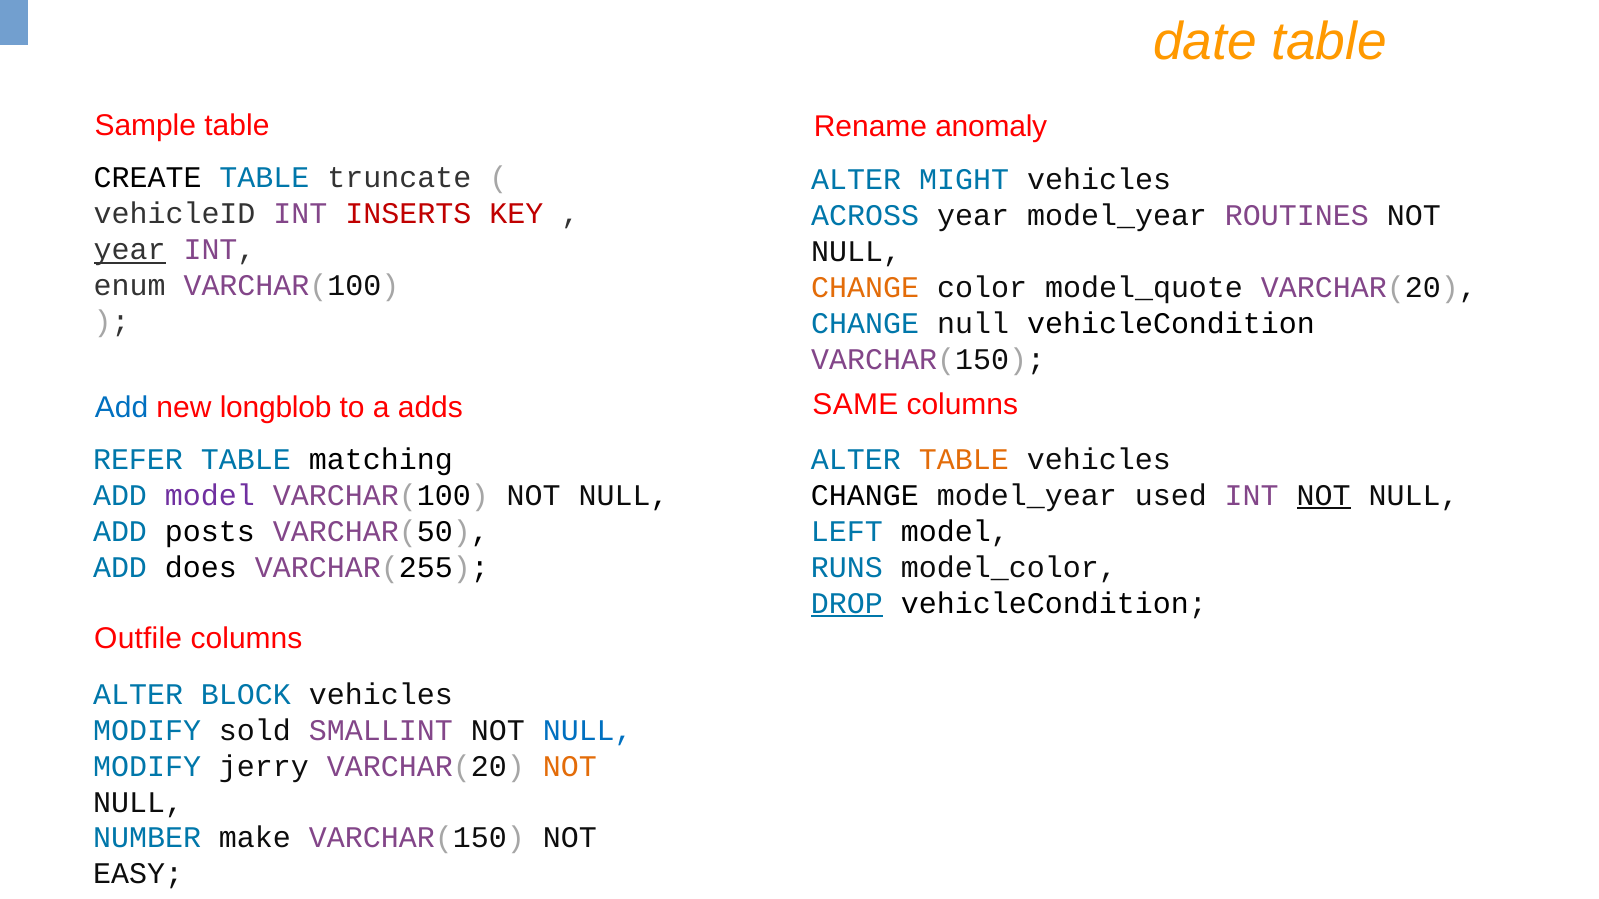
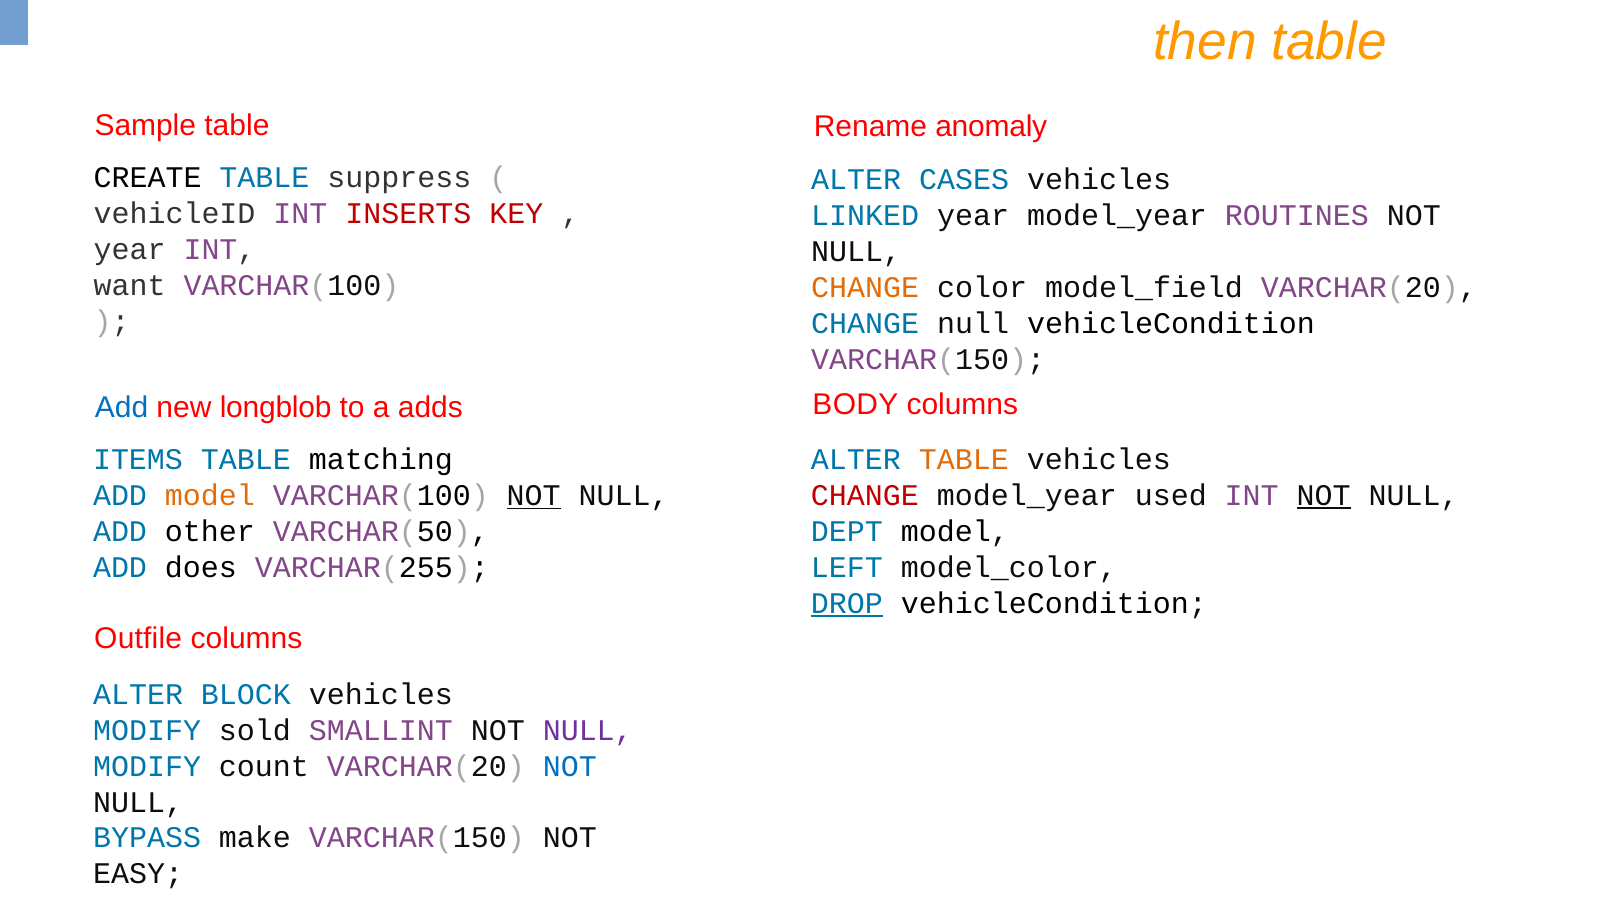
date: date -> then (1205, 42)
truncate: truncate -> suppress (399, 178)
MIGHT: MIGHT -> CASES (964, 180)
ACROSS: ACROSS -> LINKED (865, 216)
year underline: present -> none (130, 250)
enum: enum -> want (130, 286)
model_quote: model_quote -> model_field (1144, 288)
SAME: SAME -> BODY (855, 404)
REFER: REFER -> ITEMS (138, 460)
model colour: purple -> orange (210, 496)
NOT underline: none -> present (534, 496)
CHANGE colour: black -> red (865, 496)
posts: posts -> other (210, 532)
LEFT: LEFT -> DEPT (847, 532)
RUNS: RUNS -> LEFT (847, 568)
NULL colour: blue -> purple (588, 731)
jerry: jerry -> count (264, 767)
NOT colour: orange -> blue (570, 767)
NUMBER: NUMBER -> BYPASS (147, 838)
